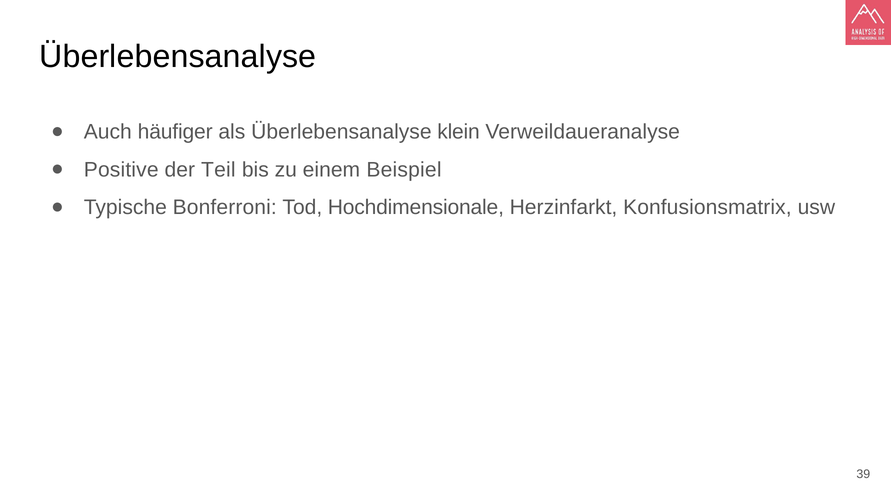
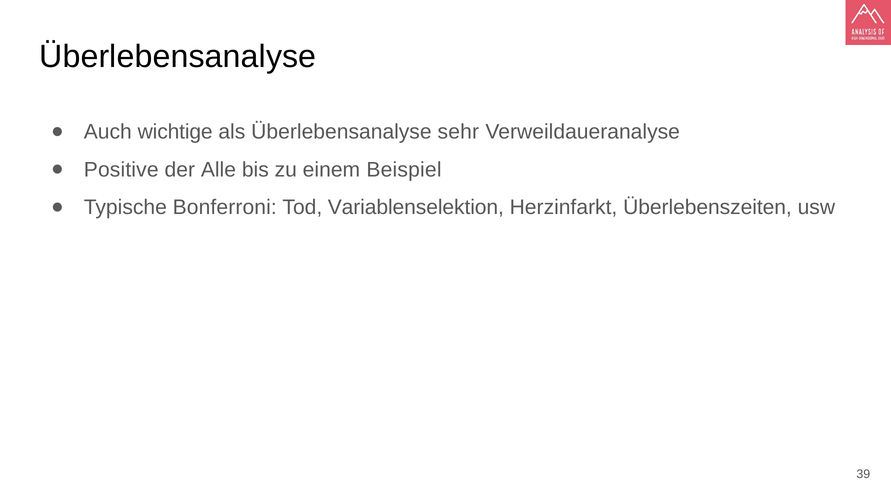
häufiger: häufiger -> wichtige (175, 132)
klein: klein -> sehr (458, 132)
Teil: Teil -> Alle (218, 170)
Hochdimensionale: Hochdimensionale -> Variablenselektion (416, 208)
Konfusionsmatrix: Konfusionsmatrix -> Überlebenszeiten (707, 208)
